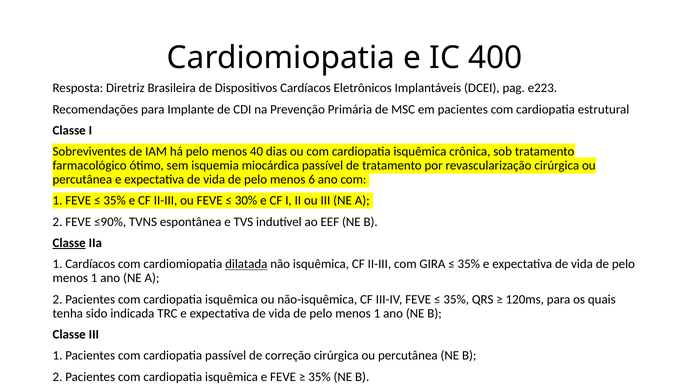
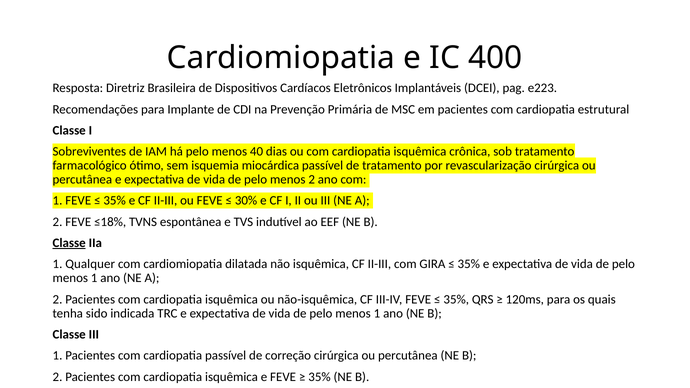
menos 6: 6 -> 2 (312, 180)
≤90%: ≤90% -> ≤18% (110, 222)
1 Cardíacos: Cardíacos -> Qualquer (90, 264)
dilatada underline: present -> none (246, 264)
